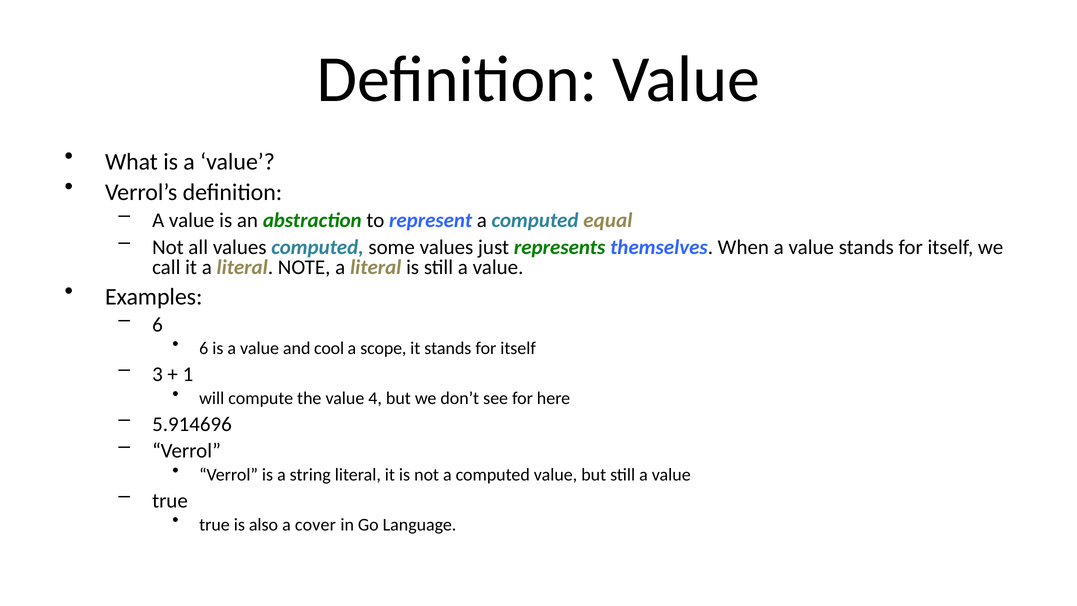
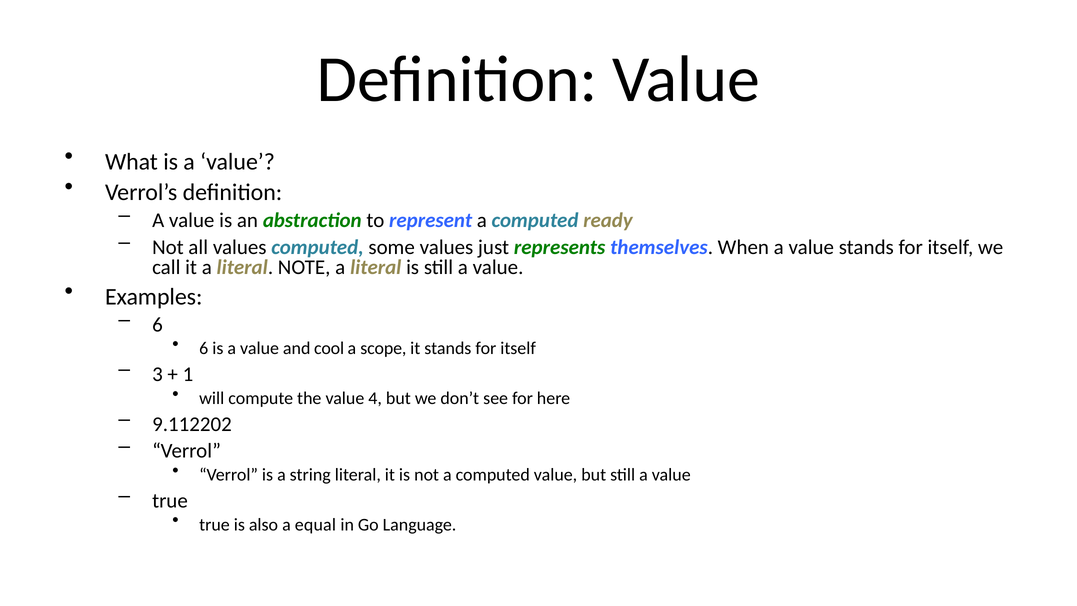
equal: equal -> ready (608, 220)
5.914696: 5.914696 -> 9.112202 (192, 424)
cover: cover -> equal (315, 524)
